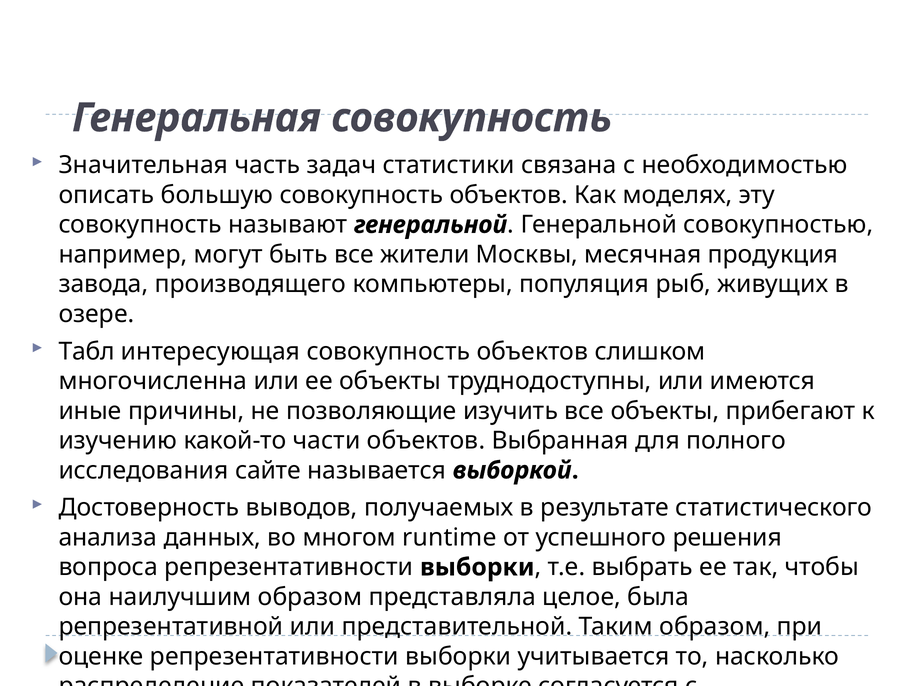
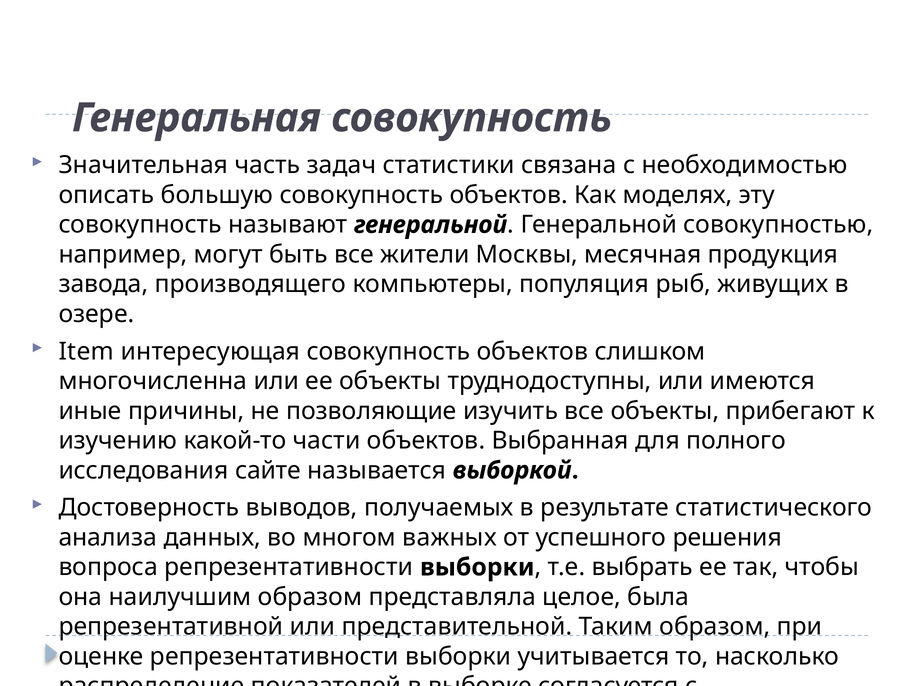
Табл: Табл -> Item (86, 351)
runtime: runtime -> важных (450, 537)
